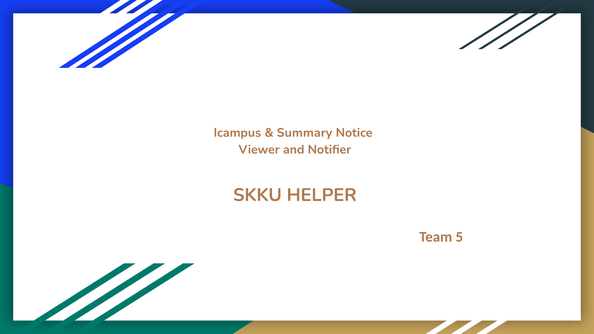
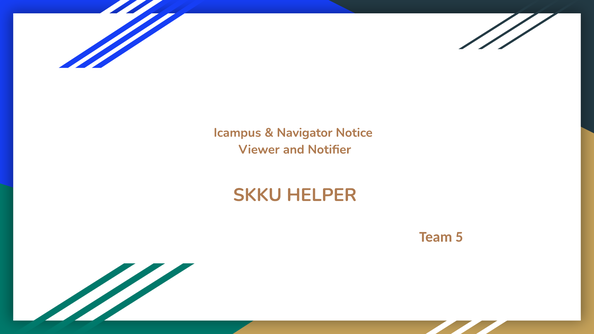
Summary: Summary -> Navigator (305, 133)
